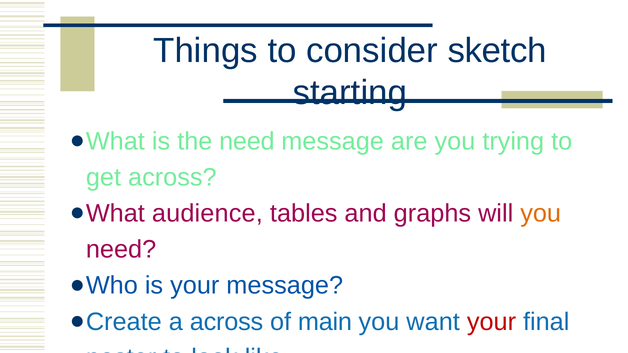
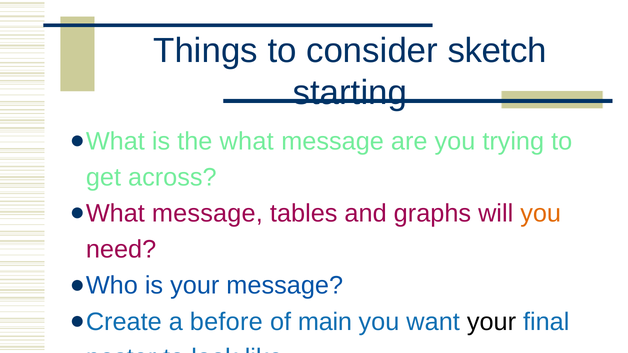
the need: need -> what (247, 141)
audience: audience -> message (207, 214)
a across: across -> before (226, 322)
your colour: red -> black (491, 322)
